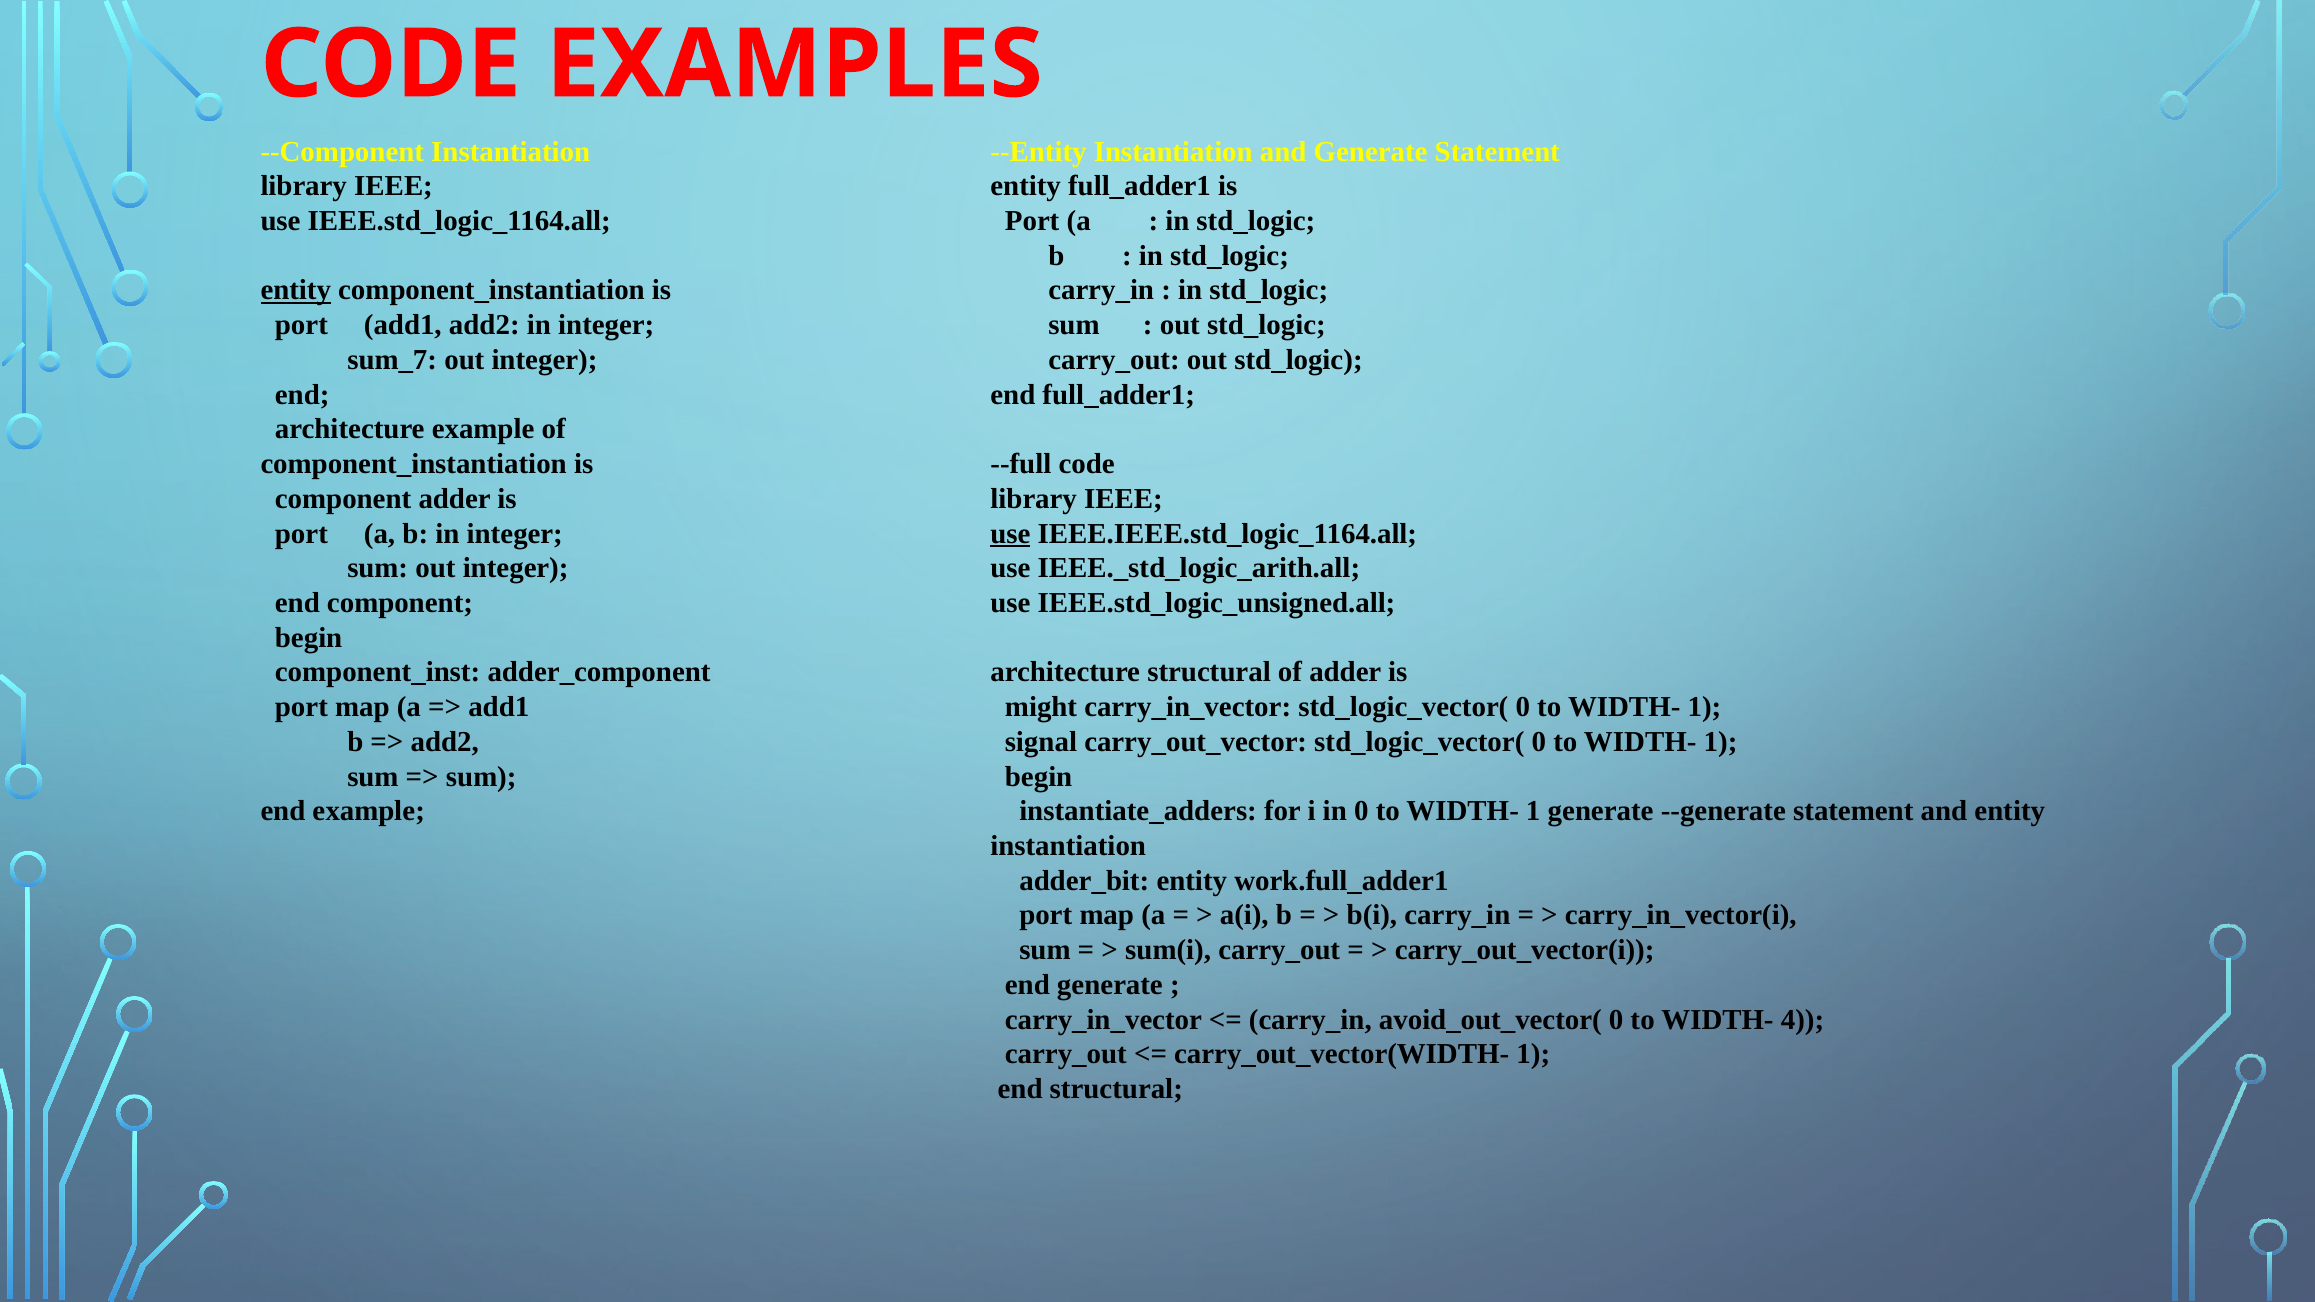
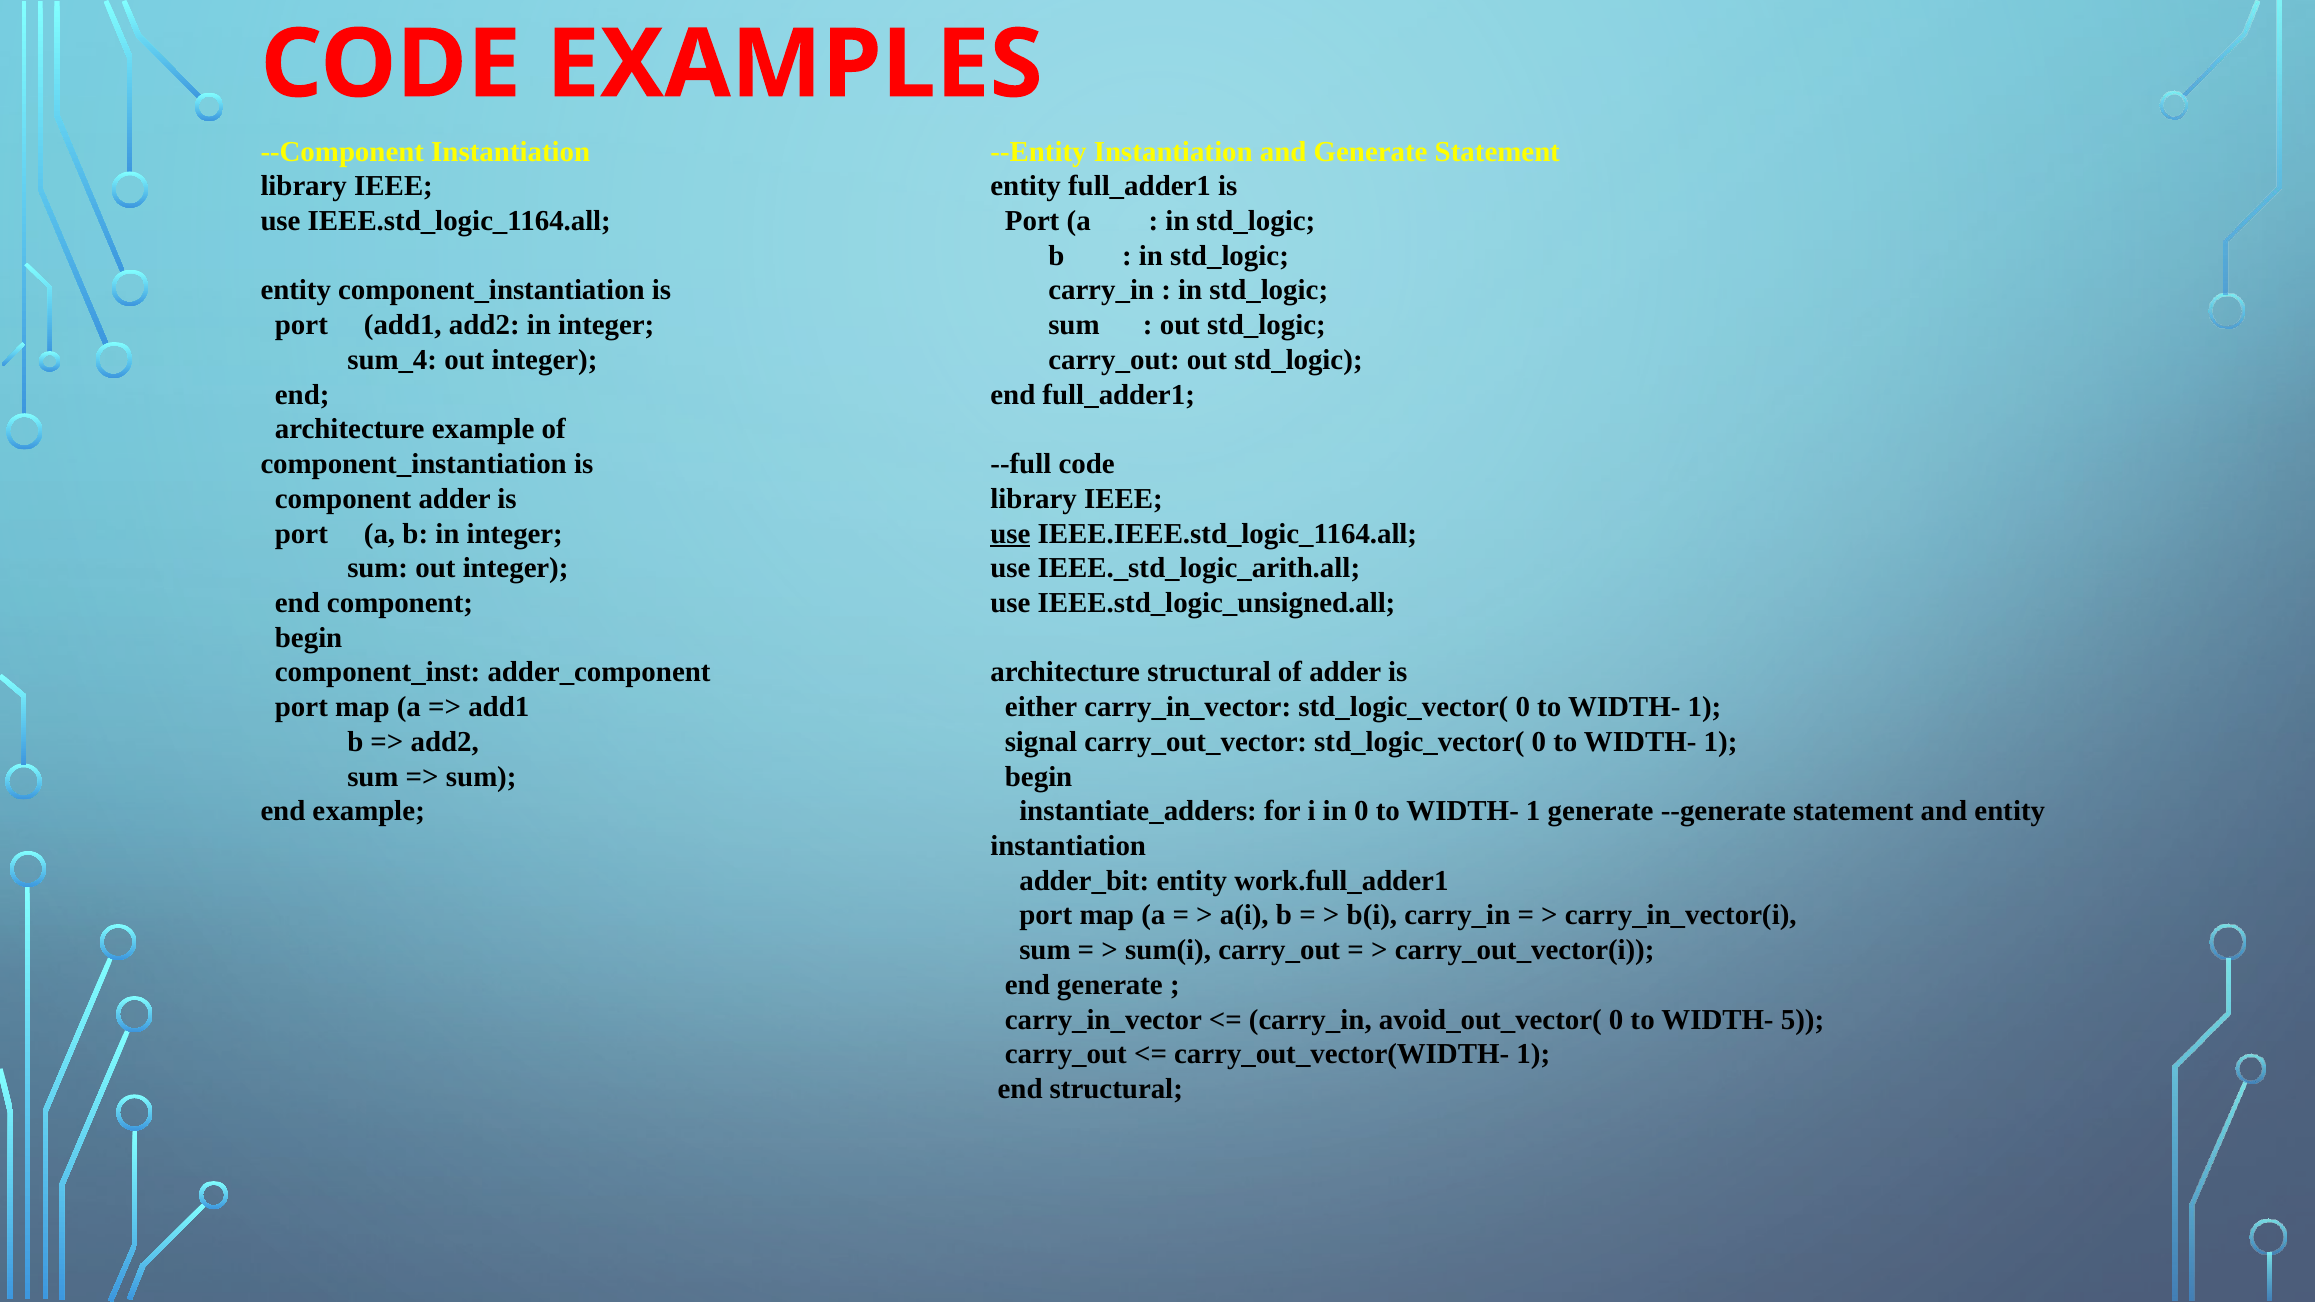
entity underline: present -> none (296, 290)
sum_7: sum_7 -> sum_4 (392, 360)
might: might -> either (1041, 707)
4: 4 -> 5 (1803, 1020)
